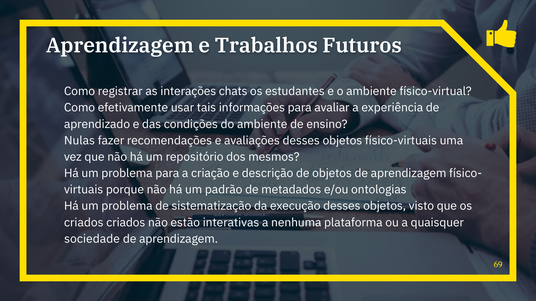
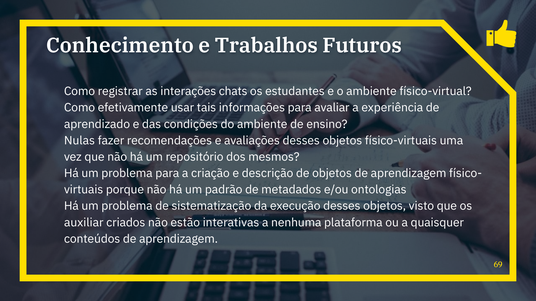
Aprendizagem: Aprendizagem -> Conhecimento (120, 46)
criados: criados -> auxiliar (84, 223)
sociedade: sociedade -> conteúdos (92, 239)
